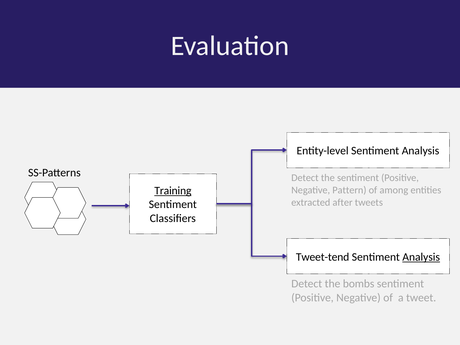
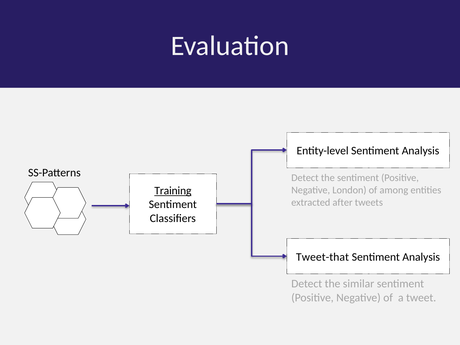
Pattern: Pattern -> London (349, 190)
Tweet-tend: Tweet-tend -> Tweet-that (322, 257)
Analysis underline: present -> none (421, 257)
bombs: bombs -> similar (359, 284)
